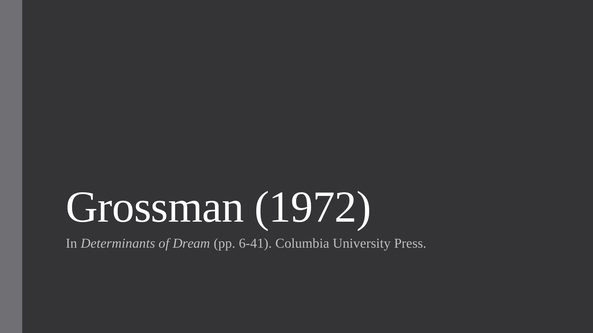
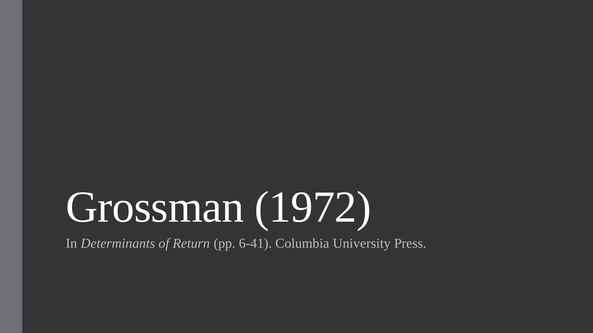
Dream: Dream -> Return (191, 244)
